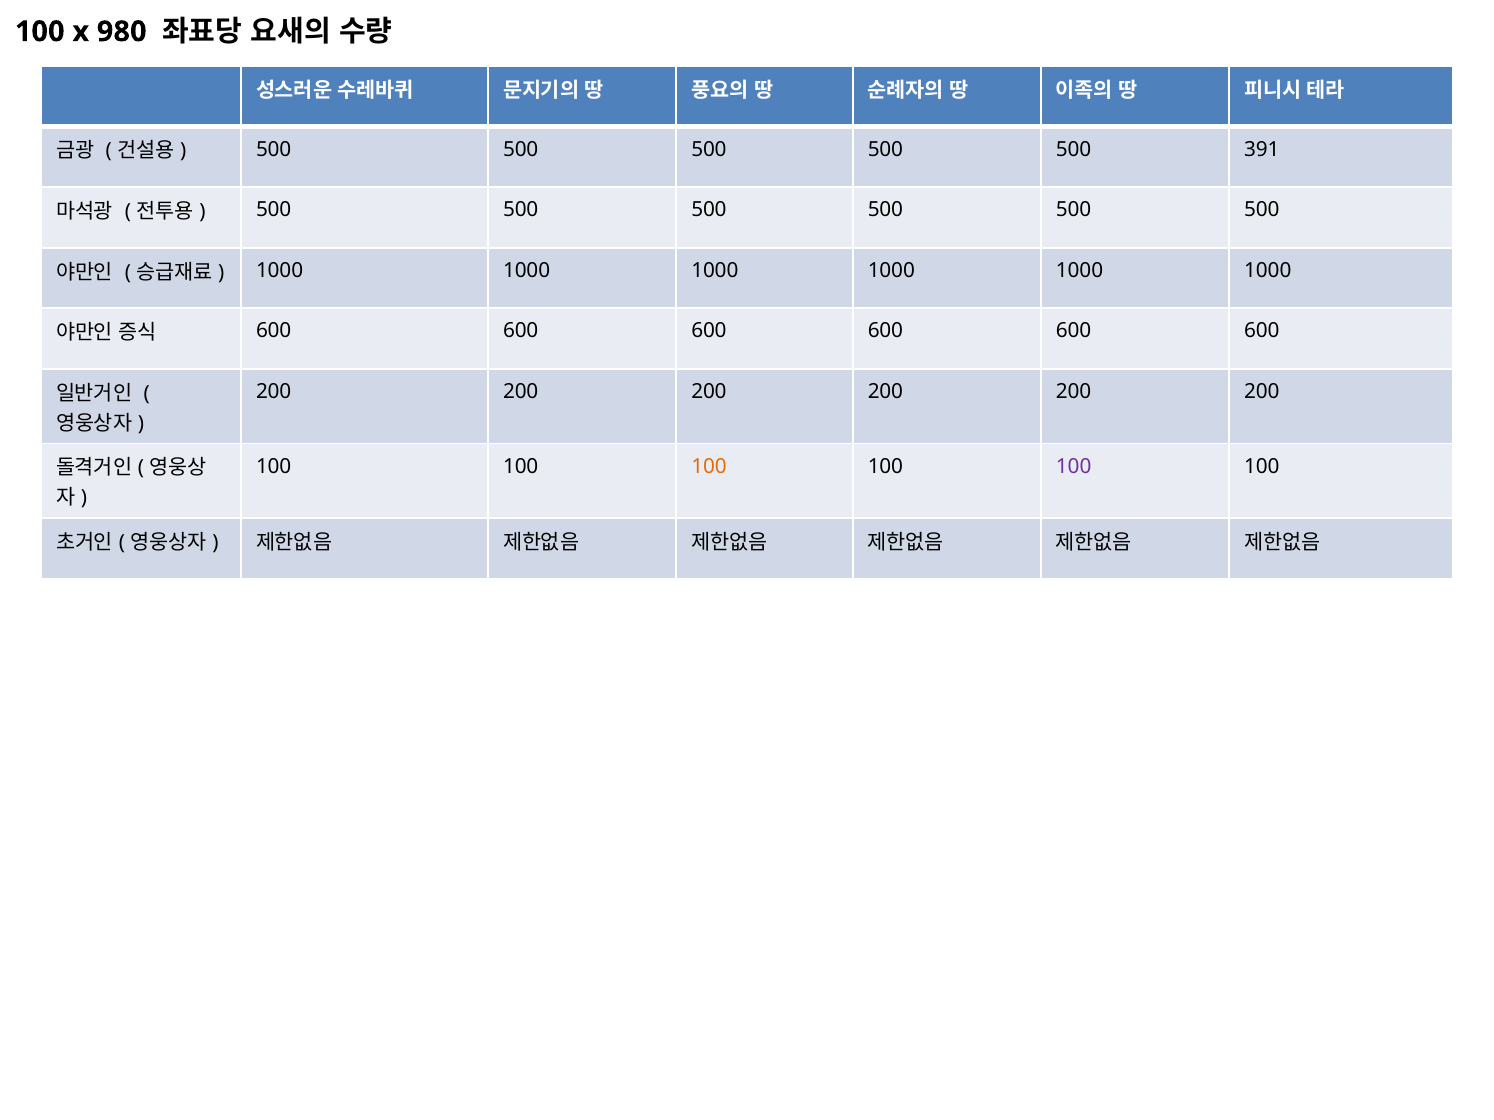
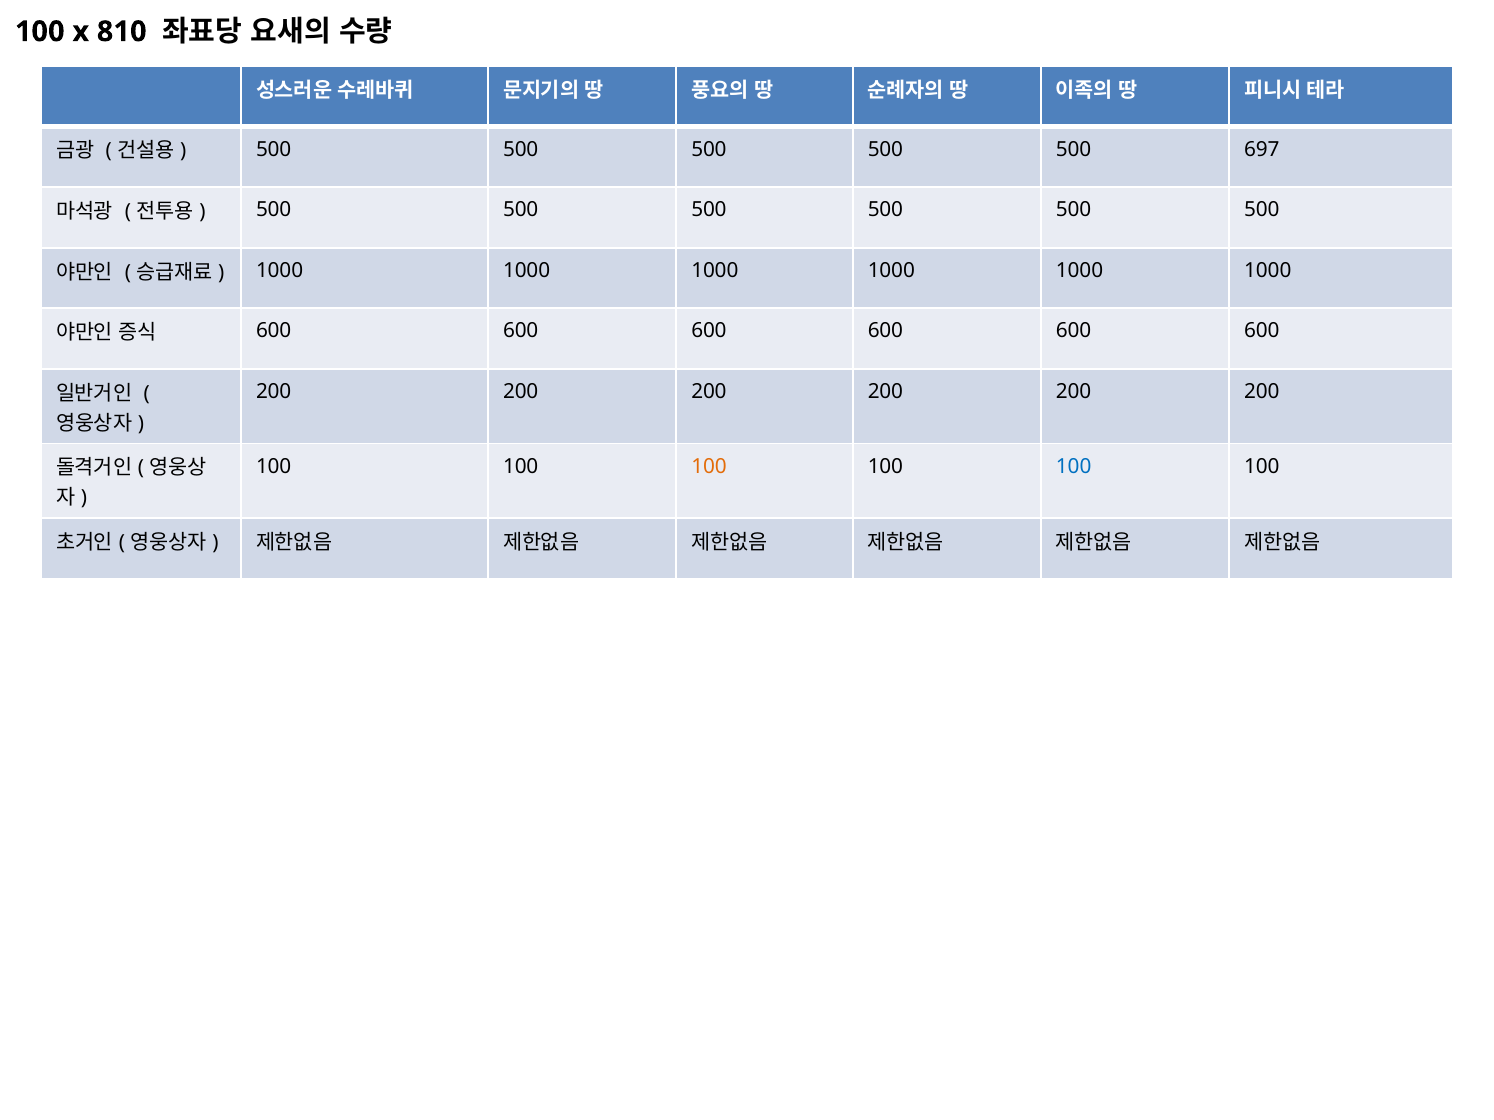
980: 980 -> 810 (122, 32)
391: 391 -> 697 (1262, 149)
100 colour: purple -> blue (1074, 467)
